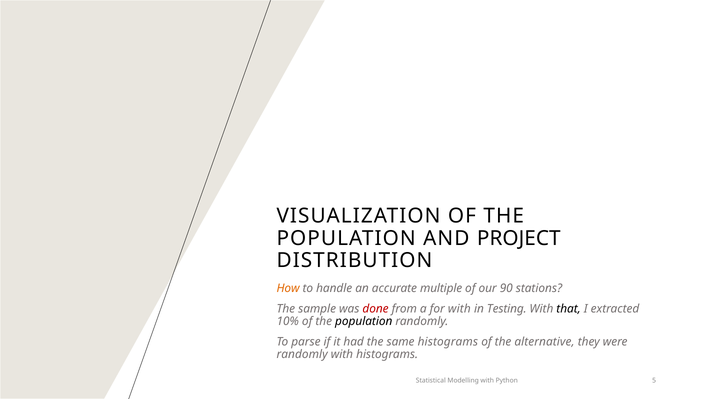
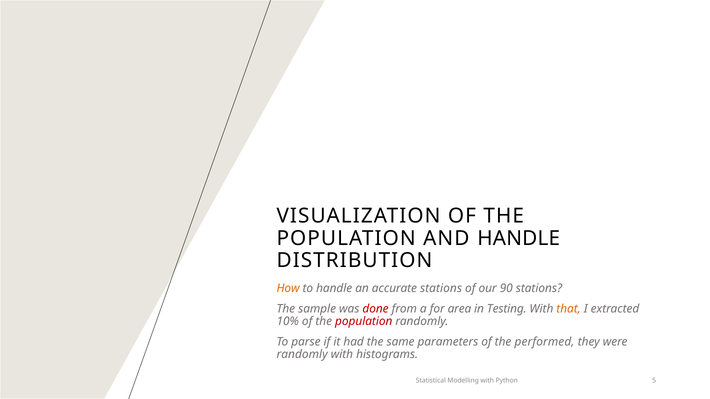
AND PROJECT: PROJECT -> HANDLE (519, 238)
accurate multiple: multiple -> stations (441, 289)
for with: with -> area (459, 309)
that colour: black -> orange (569, 309)
population colour: black -> red (364, 322)
same histograms: histograms -> parameters (448, 342)
alternative: alternative -> performed (544, 342)
